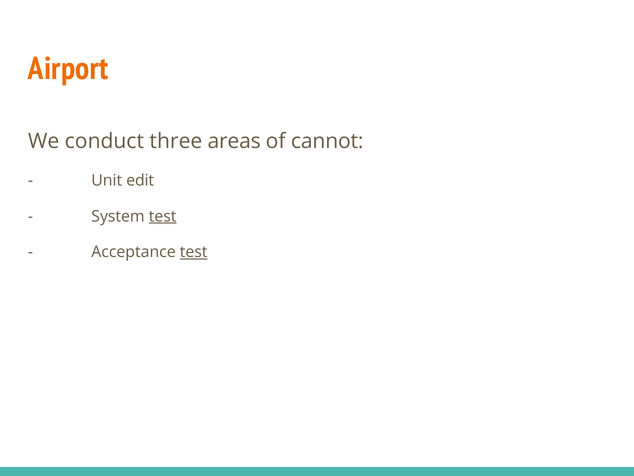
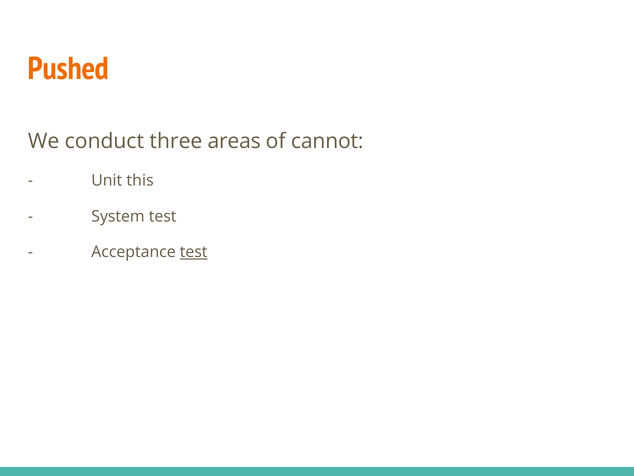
Airport: Airport -> Pushed (69, 69)
edit: edit -> this (140, 180)
test underline: present -> none (163, 216)
